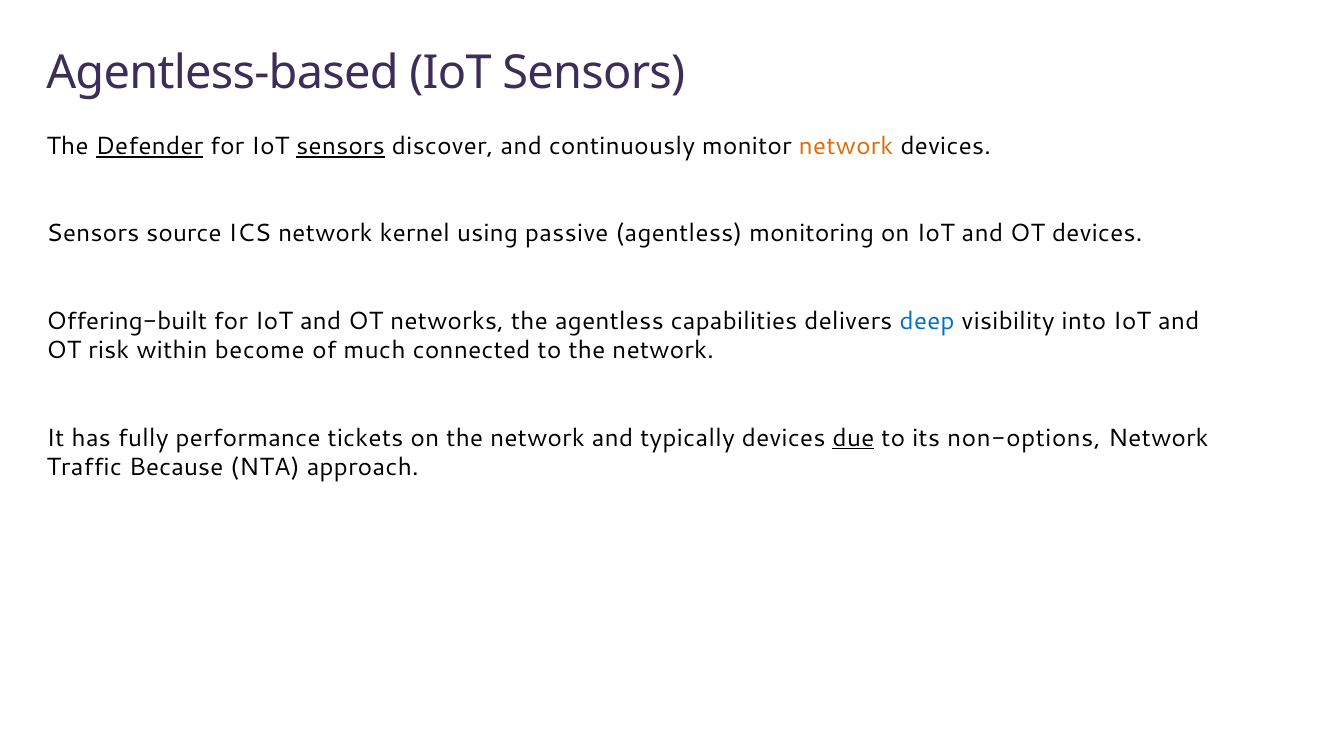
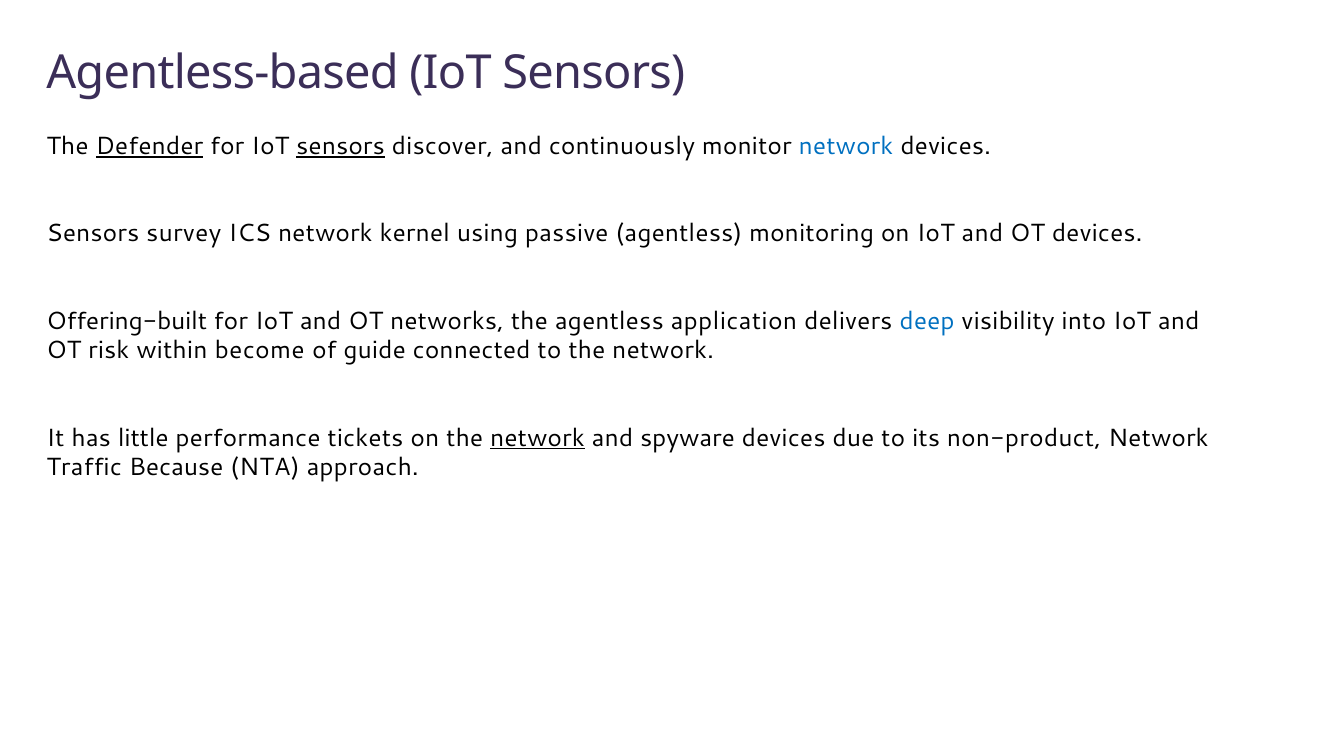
network colour: orange -> blue (846, 146)
source: source -> survey (184, 234)
capabilities: capabilities -> application (734, 321)
much: much -> guide (375, 351)
fully: fully -> little (143, 438)
network underline: none -> present (537, 438)
typically: typically -> spyware (688, 438)
due underline: present -> none (853, 438)
non-options: non-options -> non-product (1024, 438)
